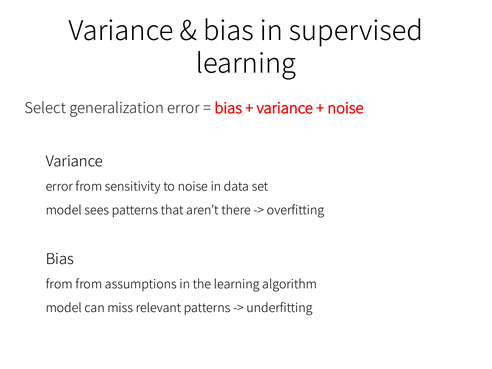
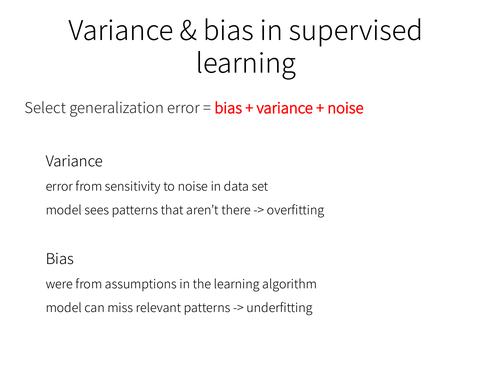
from: from -> were (59, 284)
